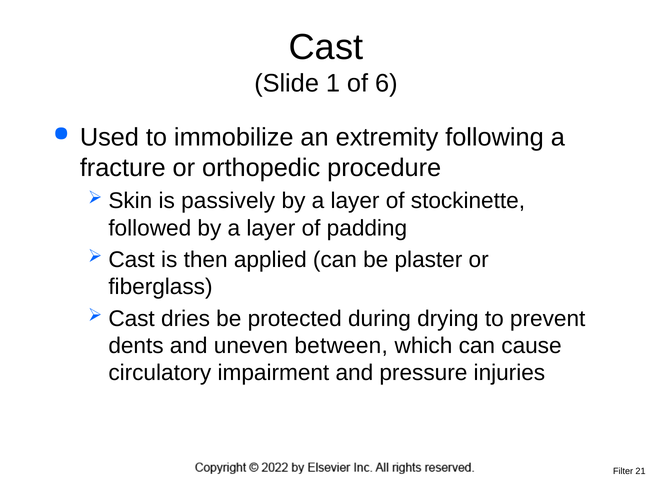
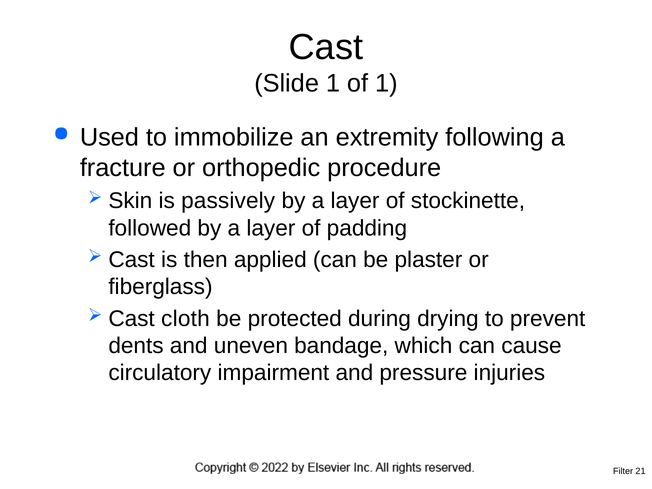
of 6: 6 -> 1 (386, 83)
dries: dries -> cloth (185, 319)
between: between -> bandage (341, 346)
